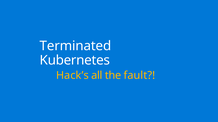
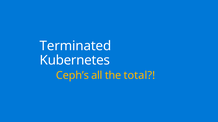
Hack’s: Hack’s -> Ceph’s (72, 76)
fault: fault -> total (139, 76)
